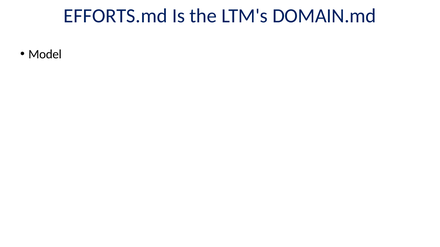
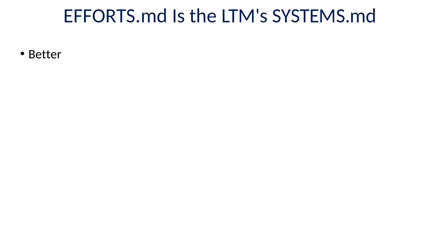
DOMAIN.md: DOMAIN.md -> SYSTEMS.md (324, 16)
Model: Model -> Better (45, 54)
